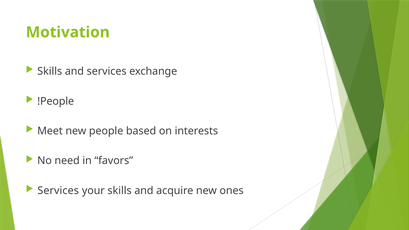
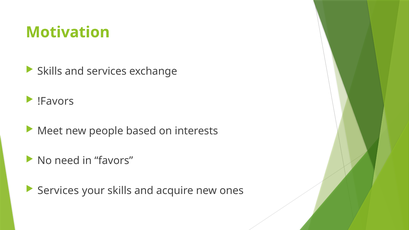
!People: !People -> !Favors (56, 101)
